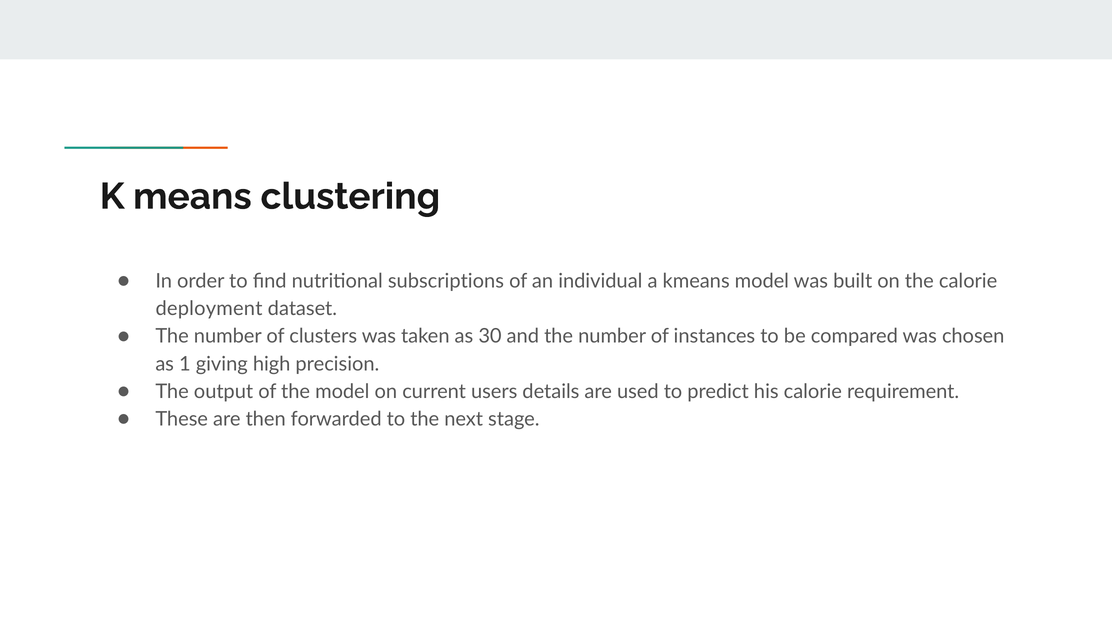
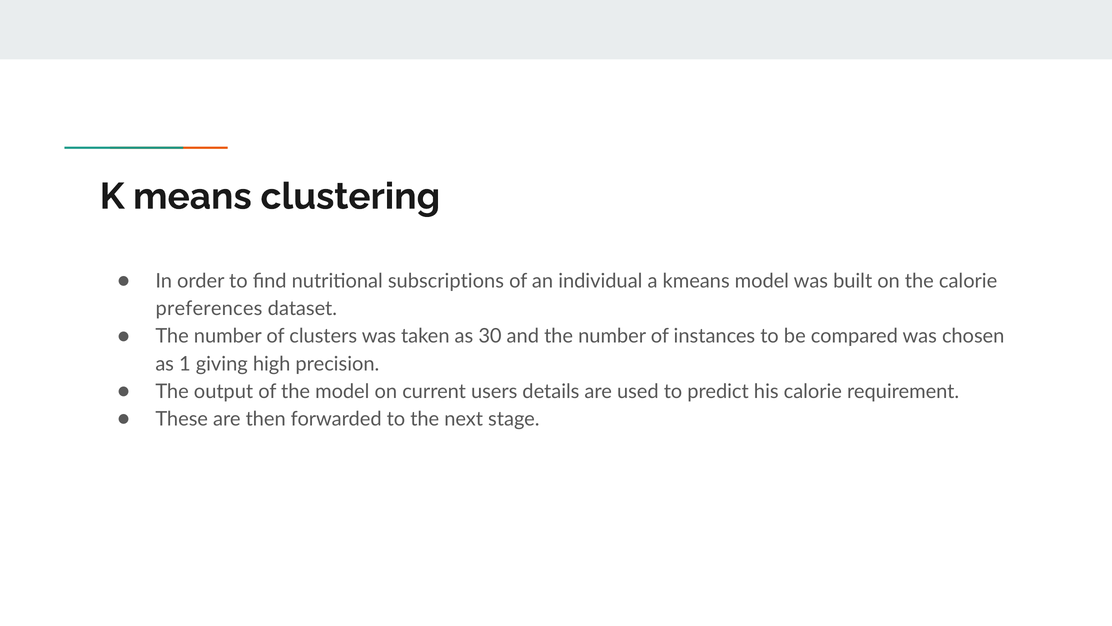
deployment: deployment -> preferences (209, 308)
